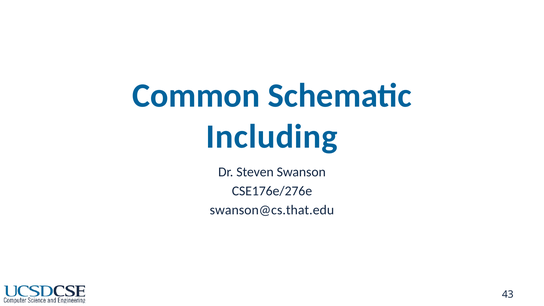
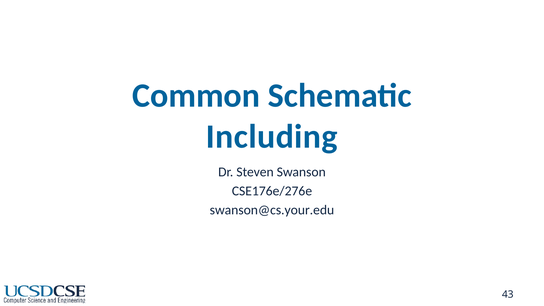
swanson@cs.that.edu: swanson@cs.that.edu -> swanson@cs.your.edu (272, 210)
